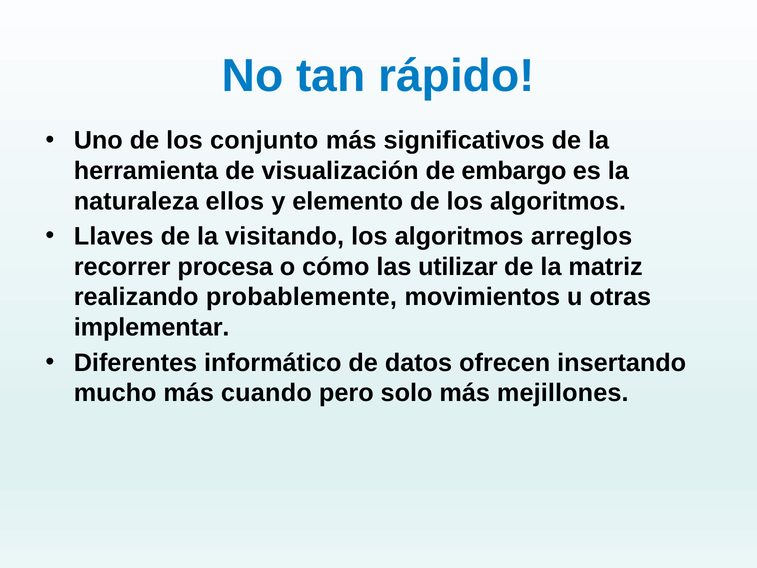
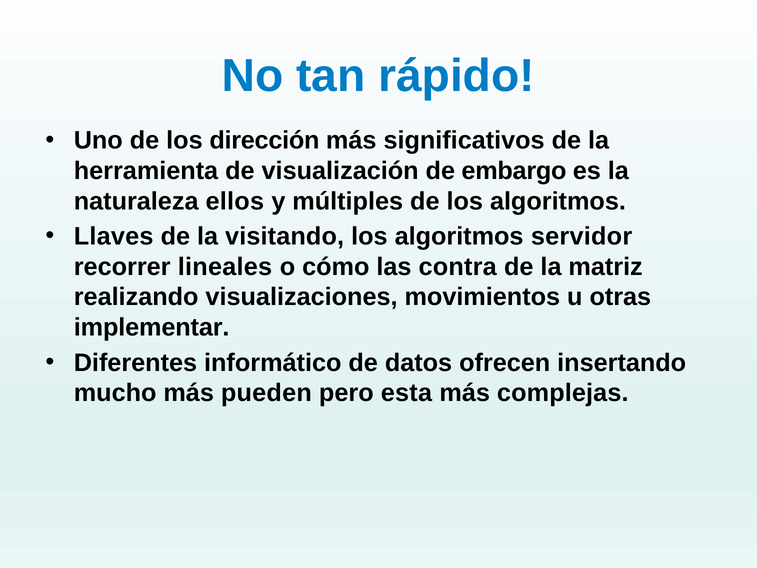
conjunto: conjunto -> dirección (264, 141)
elemento: elemento -> múltiples (348, 201)
arreglos: arreglos -> servidor (582, 236)
procesa: procesa -> lineales (225, 267)
utilizar: utilizar -> contra (458, 267)
probablemente: probablemente -> visualizaciones (302, 297)
cuando: cuando -> pueden (266, 393)
solo: solo -> esta (406, 393)
mejillones: mejillones -> complejas (563, 393)
